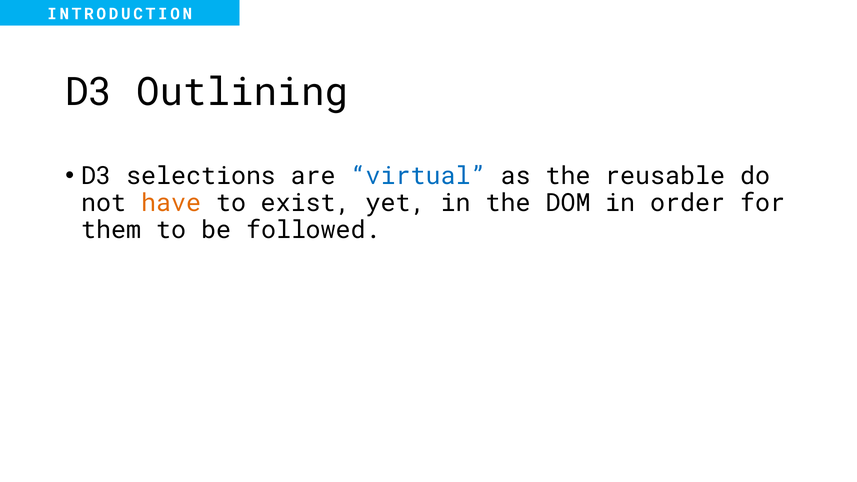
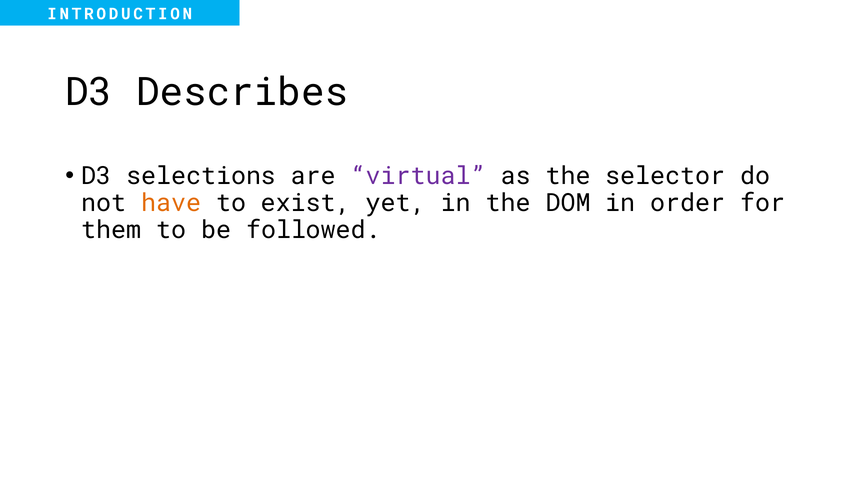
Outlining: Outlining -> Describes (242, 92)
virtual colour: blue -> purple (418, 176)
reusable: reusable -> selector (665, 176)
